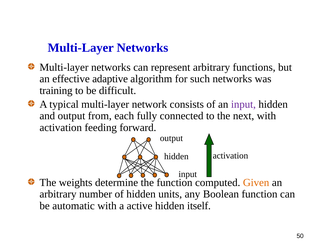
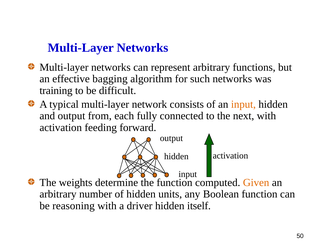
adaptive: adaptive -> bagging (110, 79)
input colour: purple -> orange (243, 104)
automatic: automatic -> reasoning (74, 206)
active: active -> driver (140, 206)
